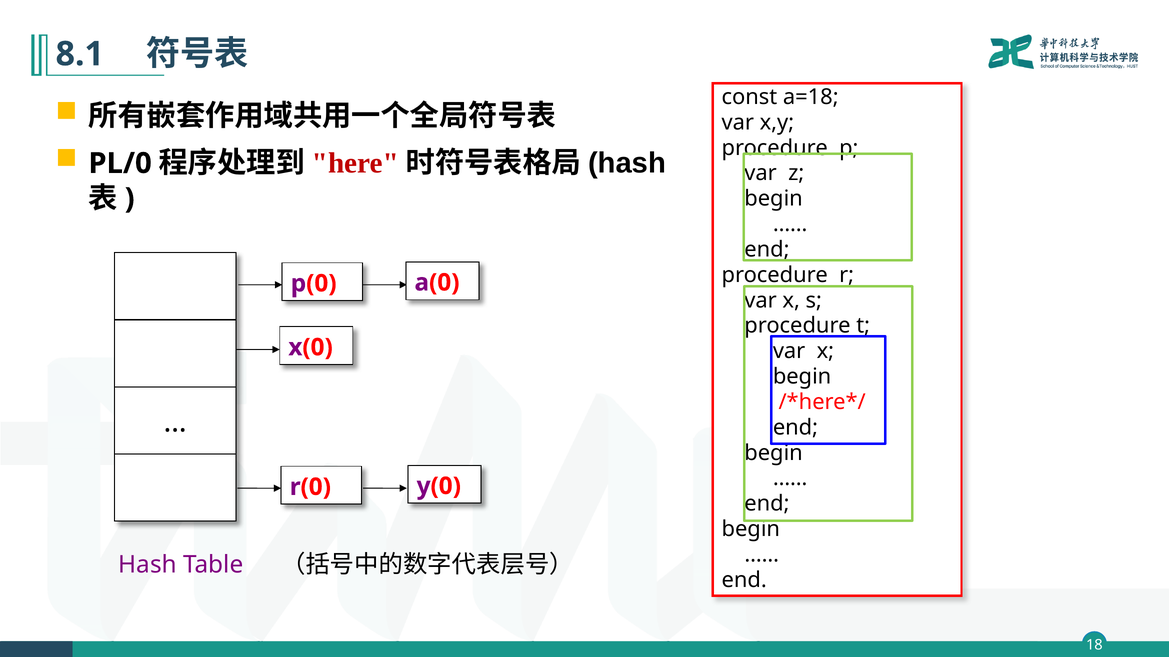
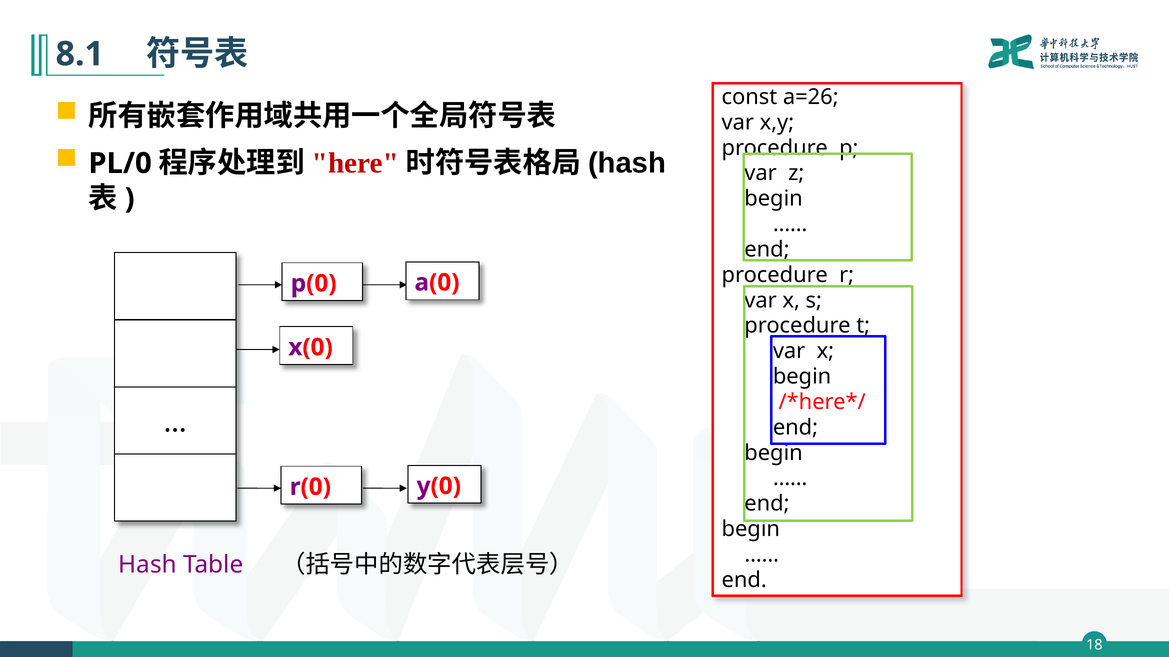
a=18: a=18 -> a=26 (811, 97)
